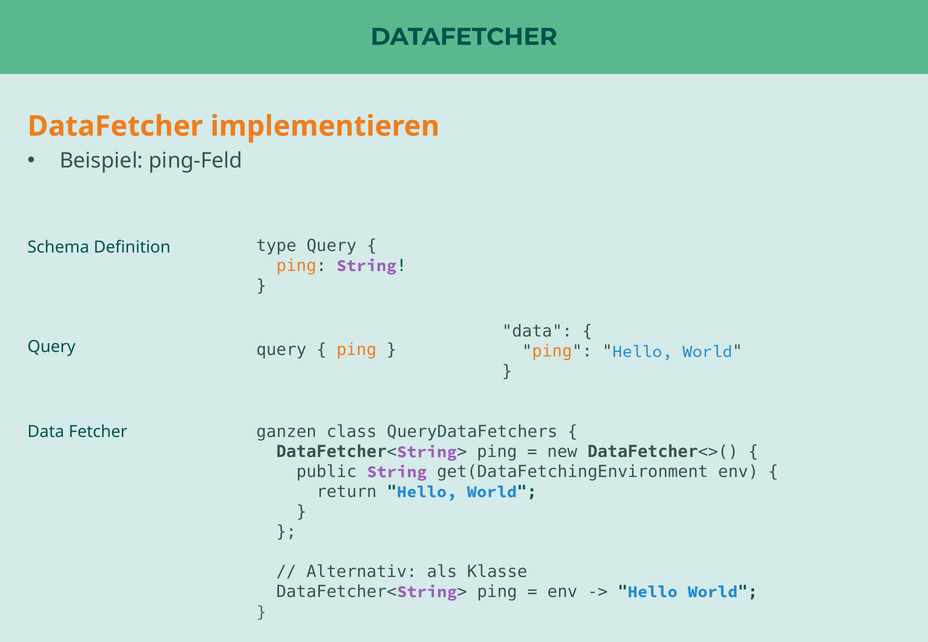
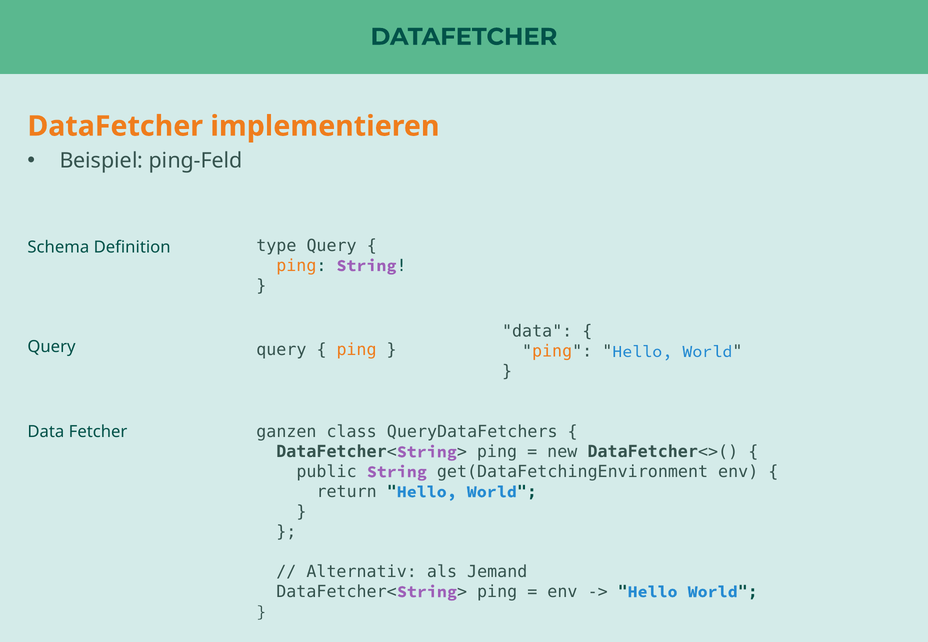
Klasse: Klasse -> Jemand (497, 572)
